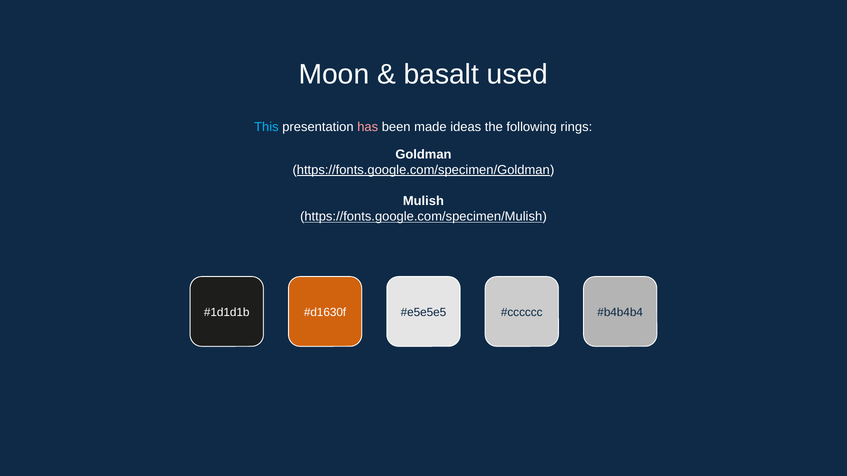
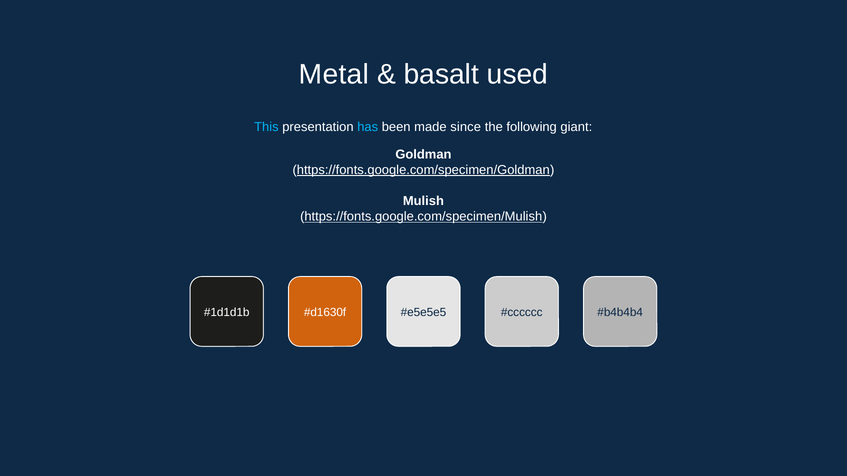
Moon: Moon -> Metal (334, 75)
has colour: pink -> light blue (368, 127)
ideas: ideas -> since (466, 127)
rings: rings -> giant (576, 127)
